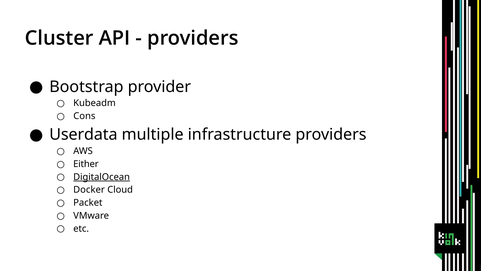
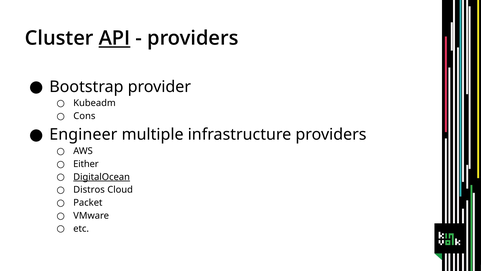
API underline: none -> present (115, 38)
Userdata: Userdata -> Engineer (83, 134)
Docker: Docker -> Distros (89, 190)
